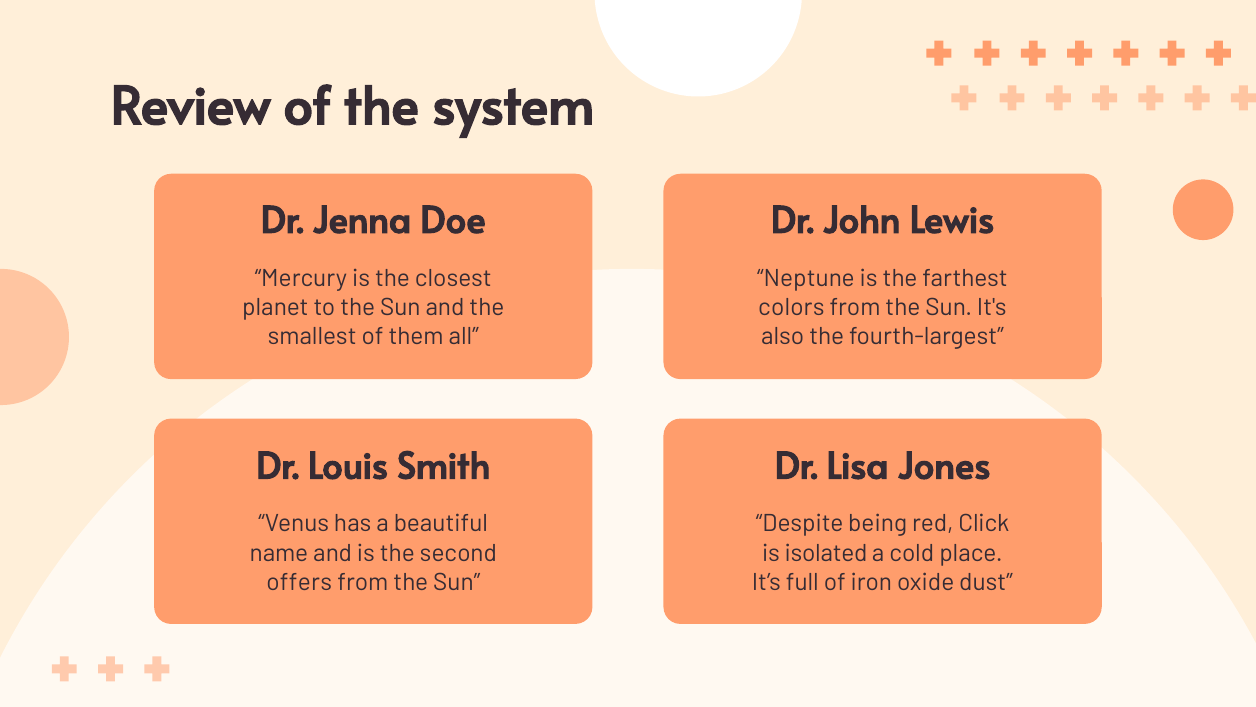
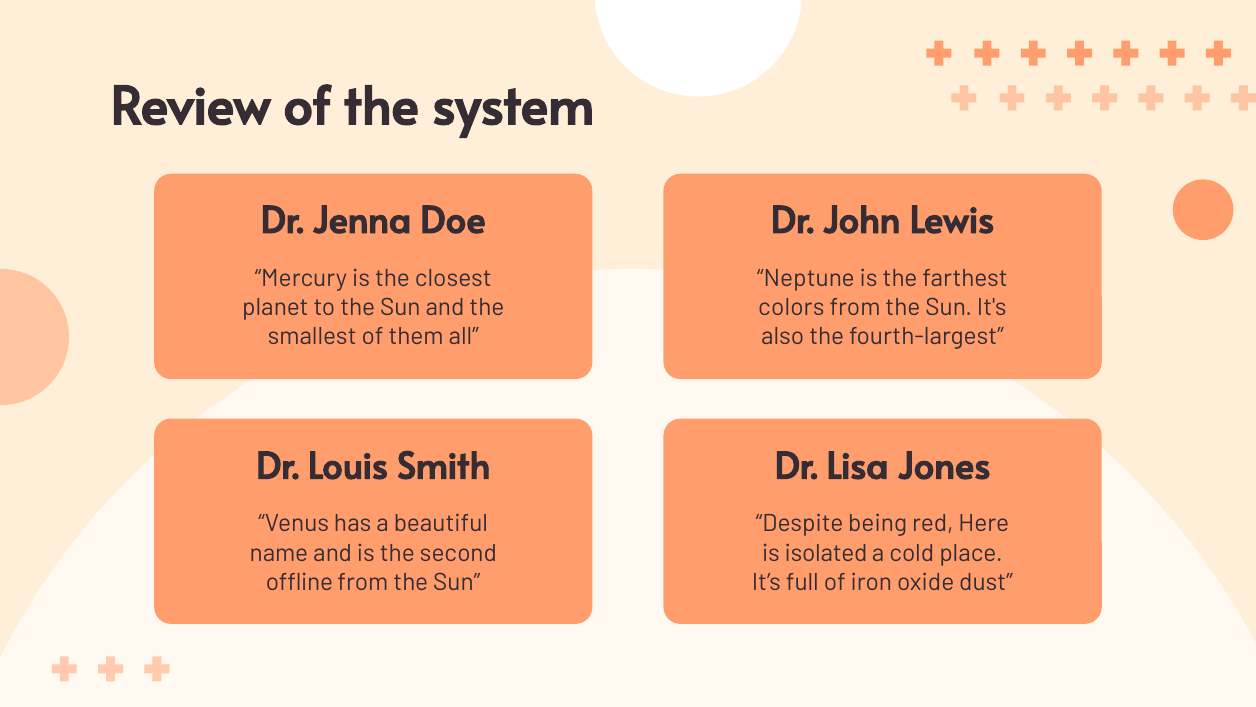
Click: Click -> Here (984, 524)
offers: offers -> offline (299, 582)
